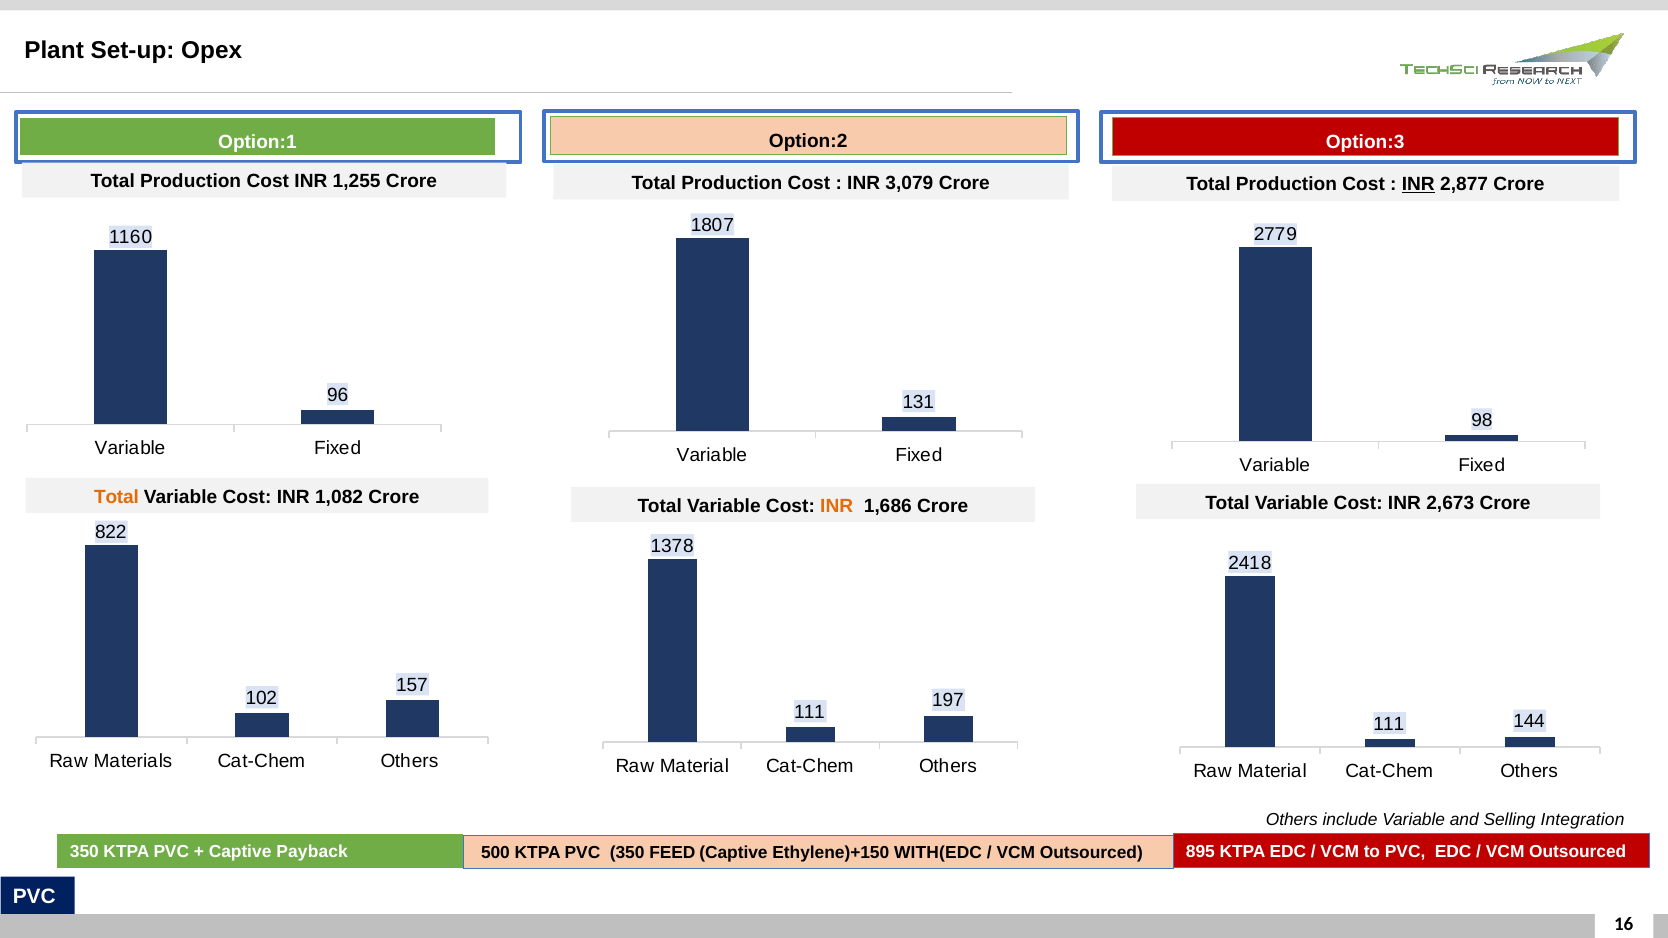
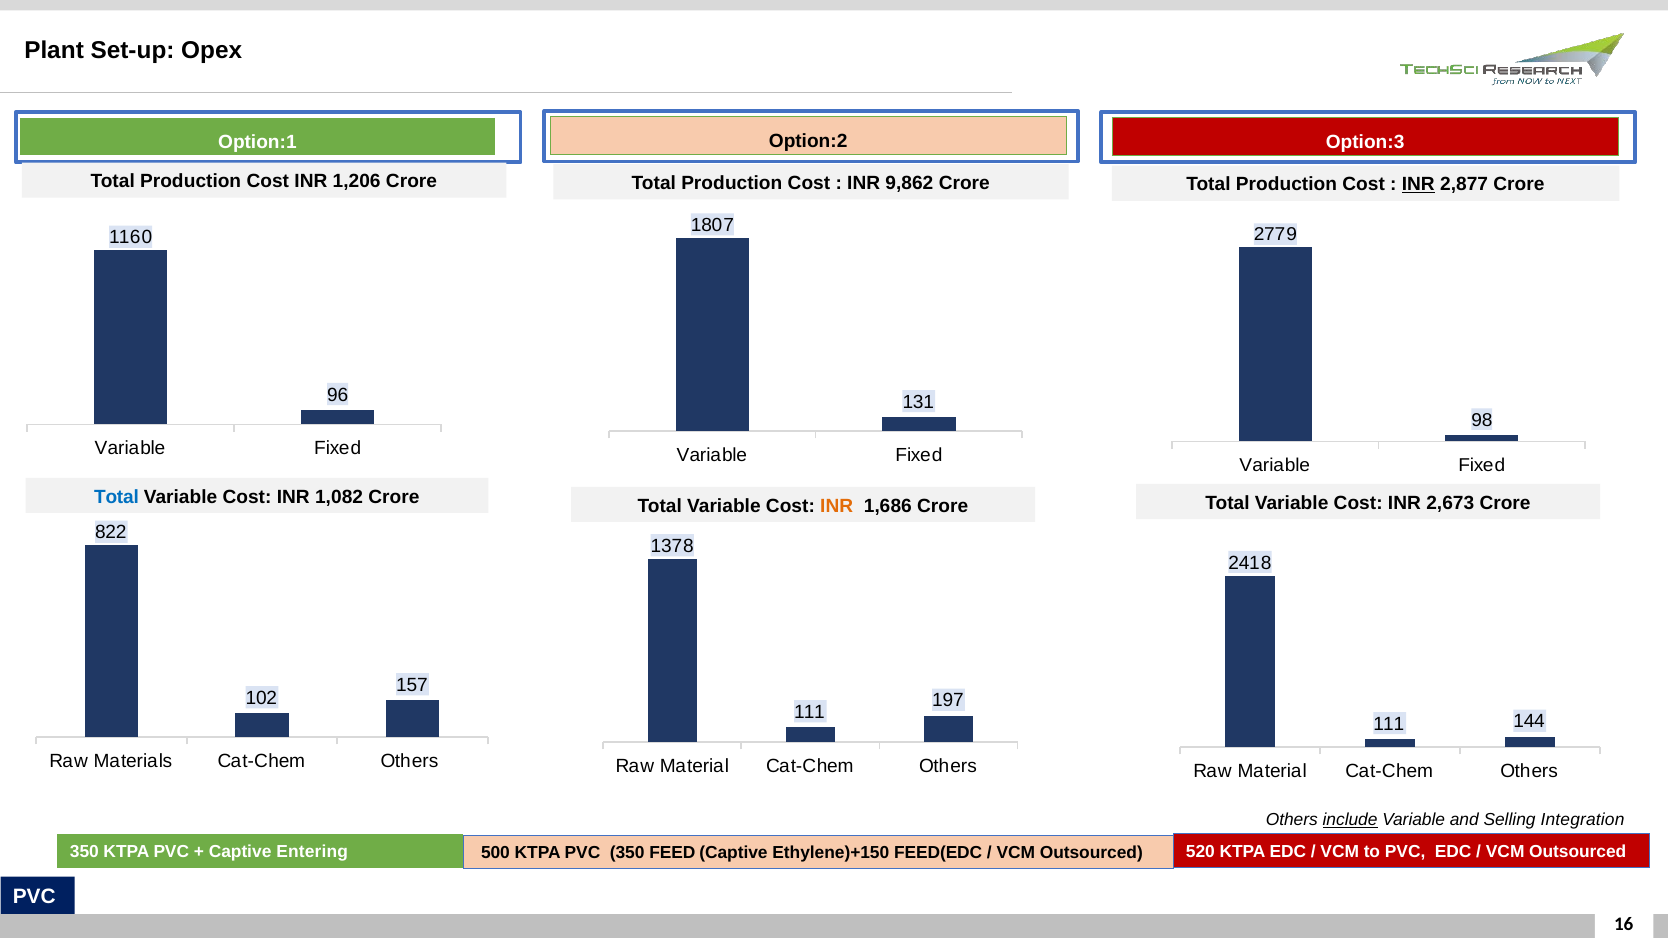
1,255: 1,255 -> 1,206 (357, 182)
3,079: 3,079 -> 9,862 (909, 183)
Total colour: orange -> blue (116, 497)
include underline: none -> present (1350, 820)
Payback: Payback -> Entering (312, 852)
WITH(EDC: WITH(EDC -> FEED(EDC (938, 853)
895: 895 -> 520 (1200, 852)
